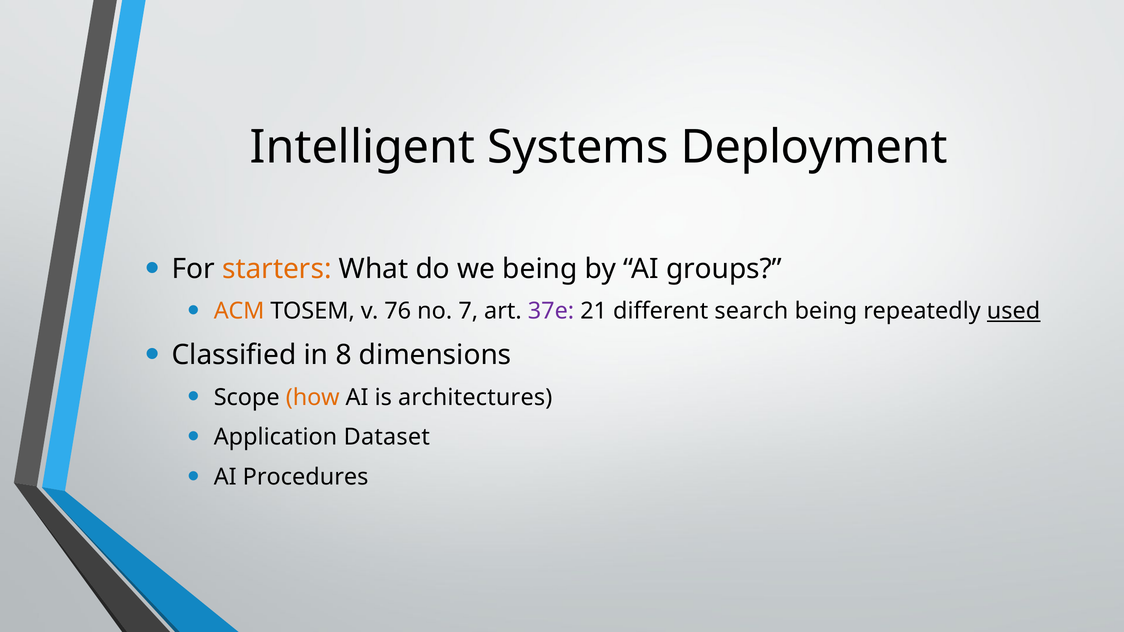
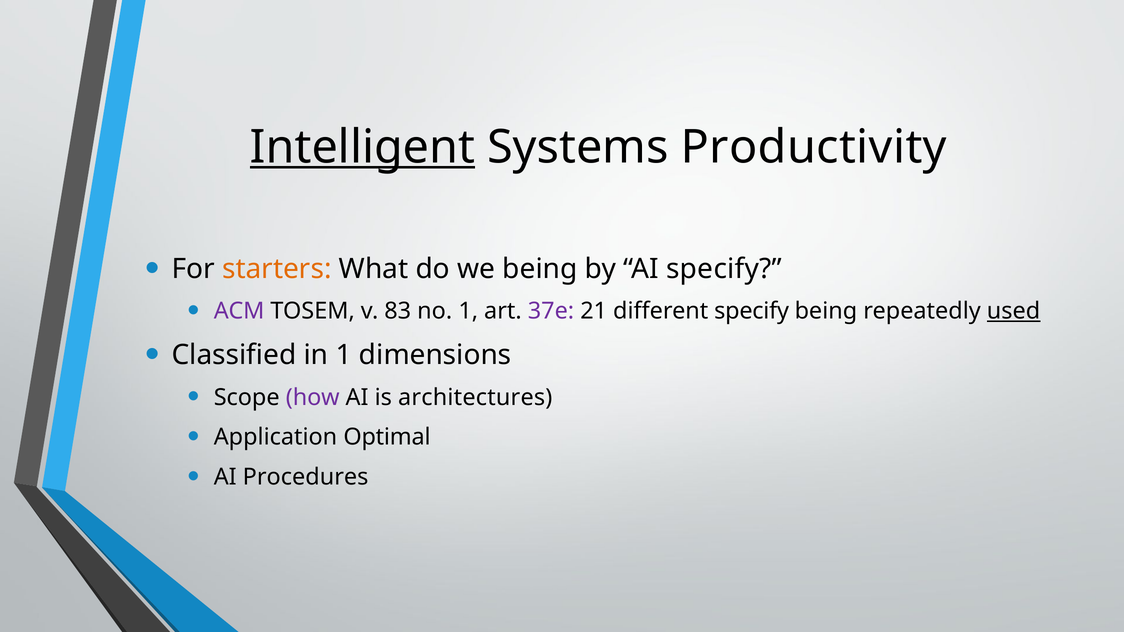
Intelligent underline: none -> present (363, 147)
Deployment: Deployment -> Productivity (814, 147)
AI groups: groups -> specify (724, 269)
ACM colour: orange -> purple (239, 311)
76: 76 -> 83 (398, 311)
no 7: 7 -> 1 (468, 311)
different search: search -> specify (752, 311)
in 8: 8 -> 1 (344, 355)
how colour: orange -> purple (313, 398)
Dataset: Dataset -> Optimal (387, 437)
